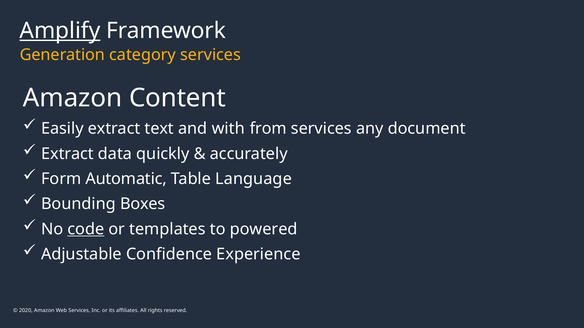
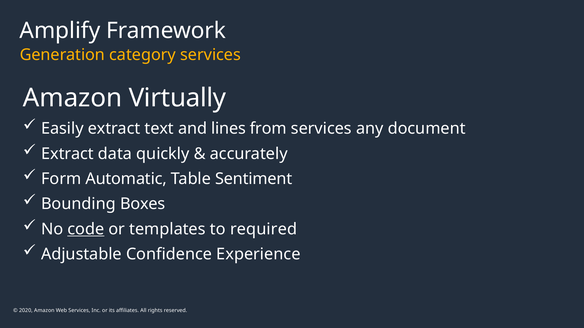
Amplify underline: present -> none (60, 31)
Content: Content -> Virtually (177, 98)
with: with -> lines (229, 129)
Language: Language -> Sentiment (254, 179)
powered: powered -> required (264, 229)
